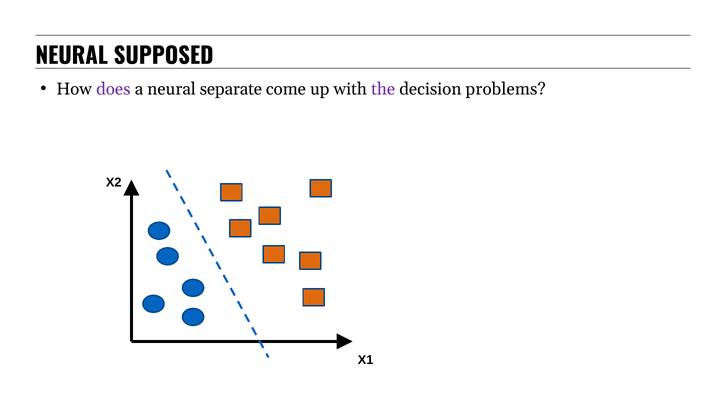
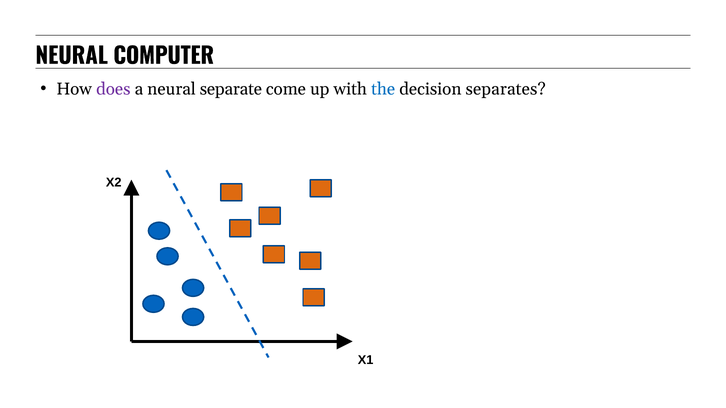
SUPPOSED: SUPPOSED -> COMPUTER (164, 56)
the colour: purple -> blue (383, 89)
problems: problems -> separates (506, 89)
